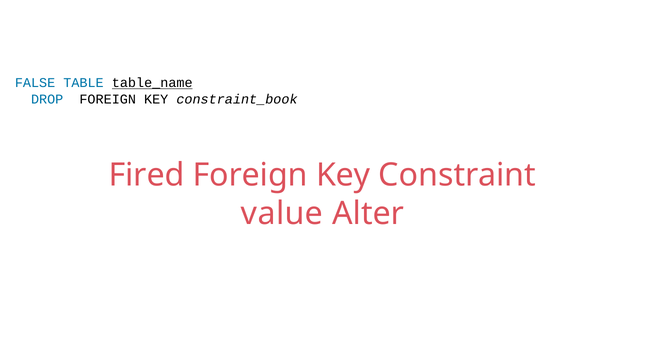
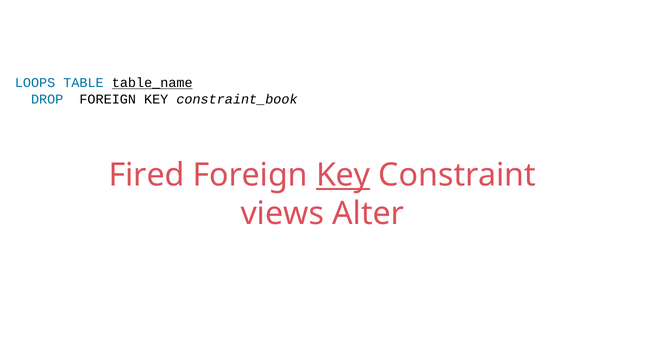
FALSE: FALSE -> LOOPS (35, 83)
Key underline: none -> present (343, 175)
value: value -> views (282, 214)
